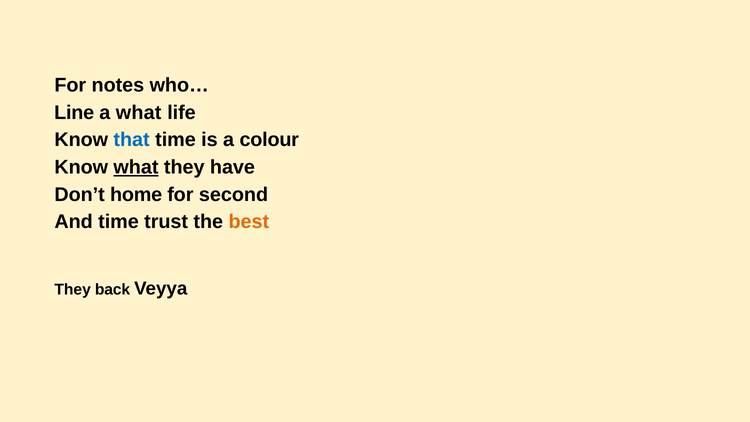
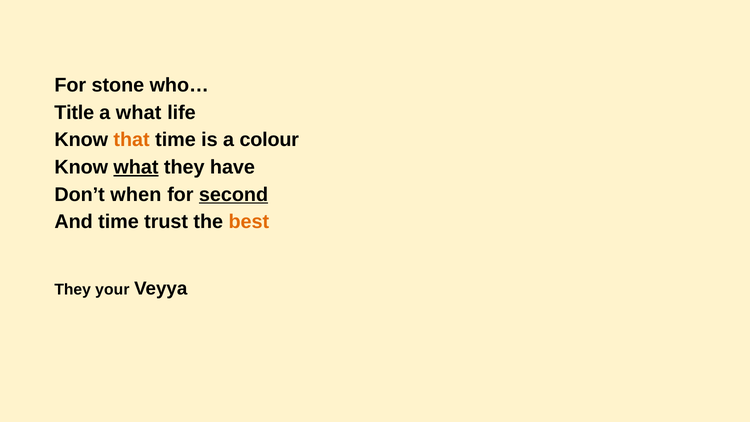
notes: notes -> stone (118, 85)
Line: Line -> Title (74, 113)
that colour: blue -> orange (132, 140)
home: home -> when (136, 194)
second underline: none -> present (234, 194)
back: back -> your (112, 289)
